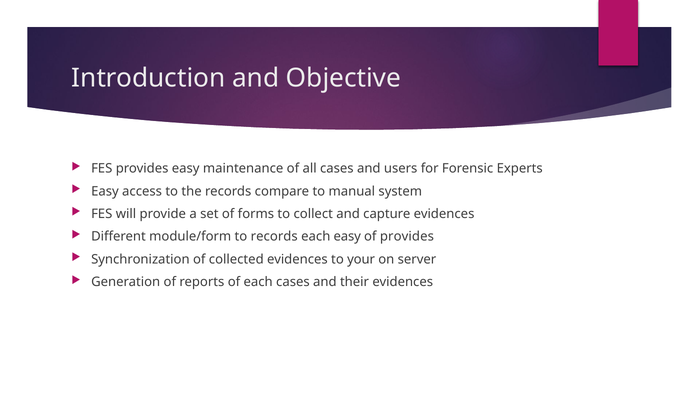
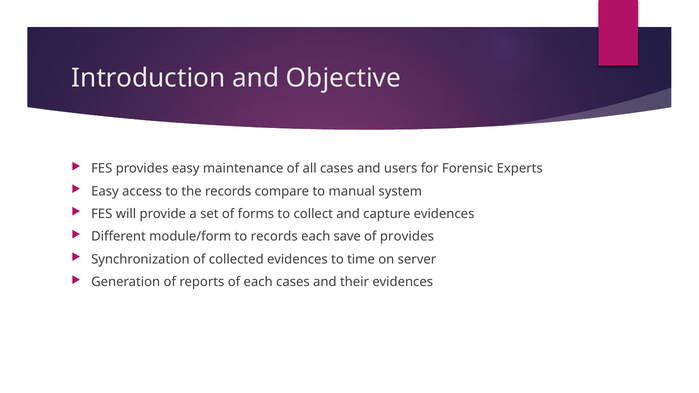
each easy: easy -> save (347, 237)
your: your -> time (361, 260)
